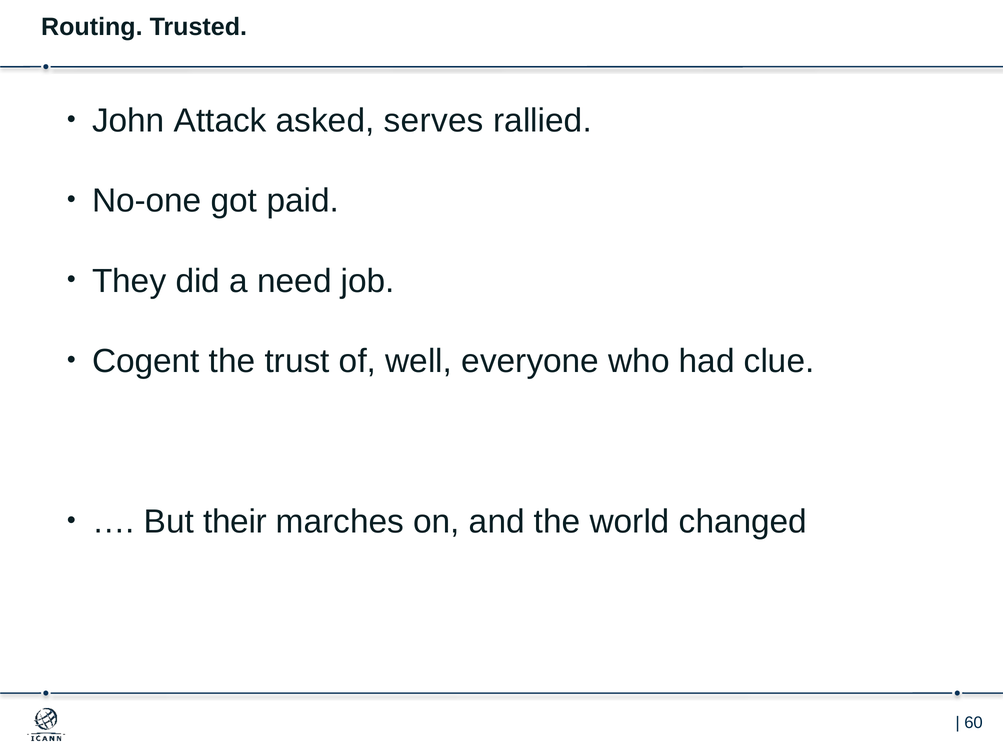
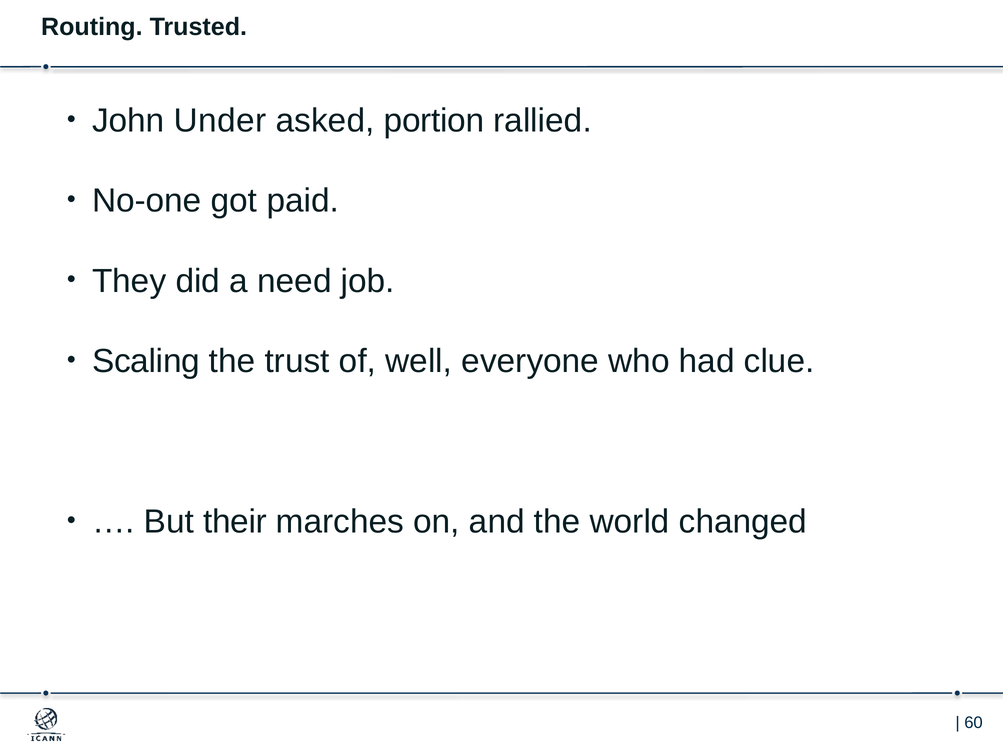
Attack: Attack -> Under (220, 121)
serves: serves -> portion (434, 121)
Cogent: Cogent -> Scaling (146, 361)
